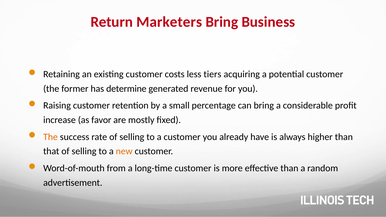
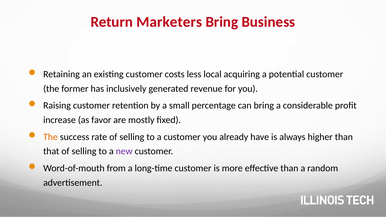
tiers: tiers -> local (213, 74)
determine: determine -> inclusively (126, 89)
new colour: orange -> purple (124, 151)
